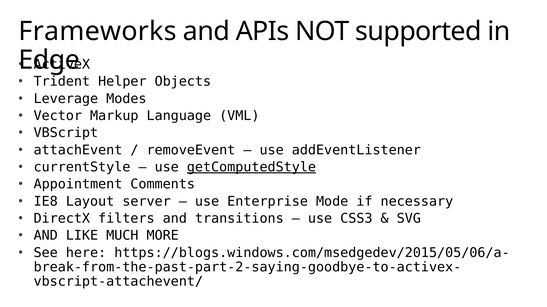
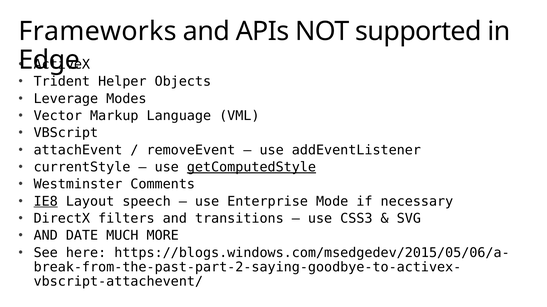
Appointment: Appointment -> Westminster (78, 185)
IE8 underline: none -> present (46, 202)
server: server -> speech (147, 202)
LIKE: LIKE -> DATE (82, 236)
